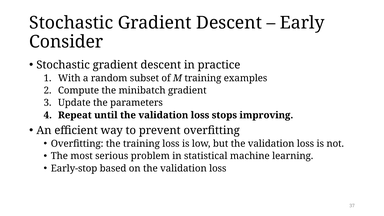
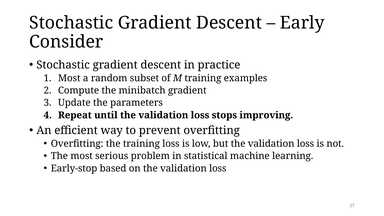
With: With -> Most (69, 78)
